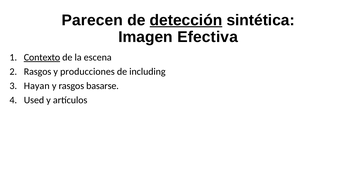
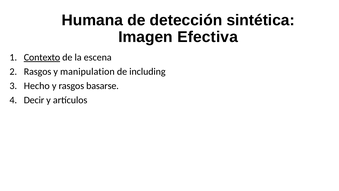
Parecen: Parecen -> Humana (92, 20)
detección underline: present -> none (186, 20)
producciones: producciones -> manipulation (87, 72)
Hayan: Hayan -> Hecho (37, 86)
Used: Used -> Decir (34, 100)
